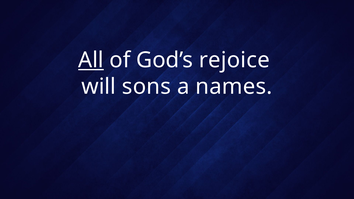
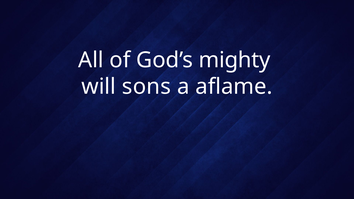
All underline: present -> none (91, 60)
rejoice: rejoice -> mighty (235, 60)
names: names -> aflame (234, 87)
